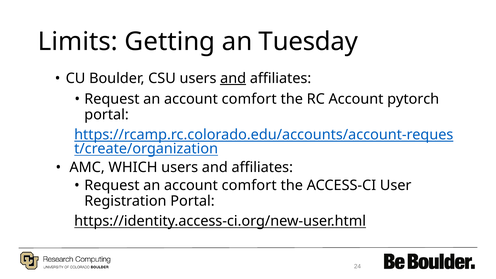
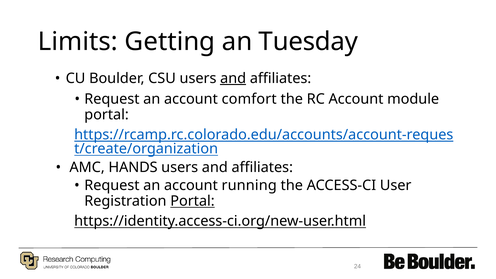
pytorch: pytorch -> module (413, 99)
WHICH: WHICH -> HANDS (133, 167)
comfort: comfort -> running (249, 185)
Portal underline: none -> present (192, 201)
